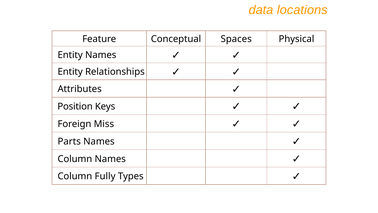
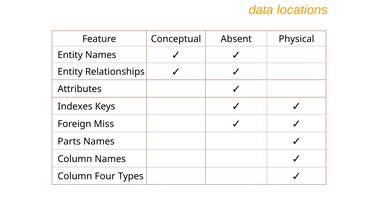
Spaces: Spaces -> Absent (236, 39)
Position: Position -> Indexes (75, 106)
Fully: Fully -> Four (105, 176)
